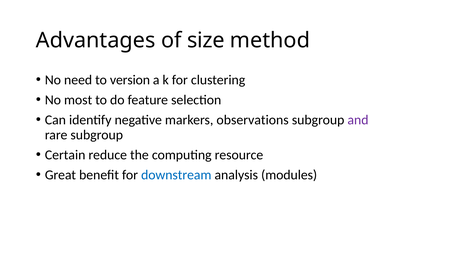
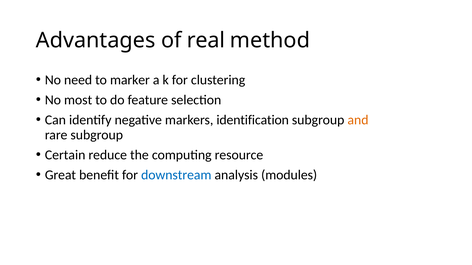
size: size -> real (206, 41)
version: version -> marker (130, 80)
observations: observations -> identification (253, 120)
and colour: purple -> orange (358, 120)
